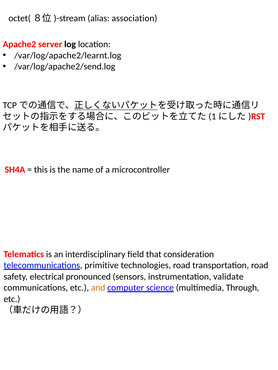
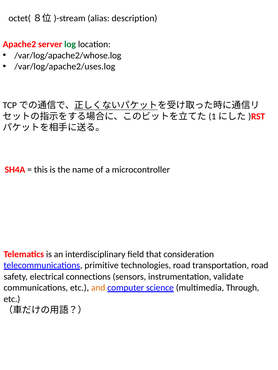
association: association -> description (134, 18)
log colour: black -> green (70, 44)
/var/log/apache2/learnt.log: /var/log/apache2/learnt.log -> /var/log/apache2/whose.log (68, 56)
/var/log/apache2/send.log: /var/log/apache2/send.log -> /var/log/apache2/uses.log (65, 67)
pronounced: pronounced -> connections (88, 277)
